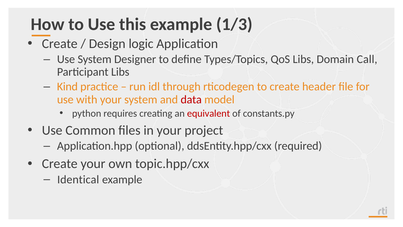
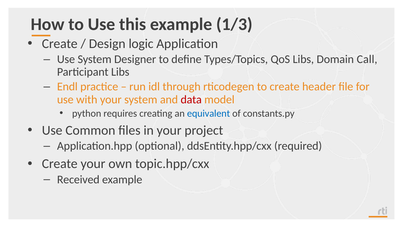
Kind: Kind -> Endl (67, 87)
equivalent colour: red -> blue (209, 113)
Identical: Identical -> Received (78, 179)
